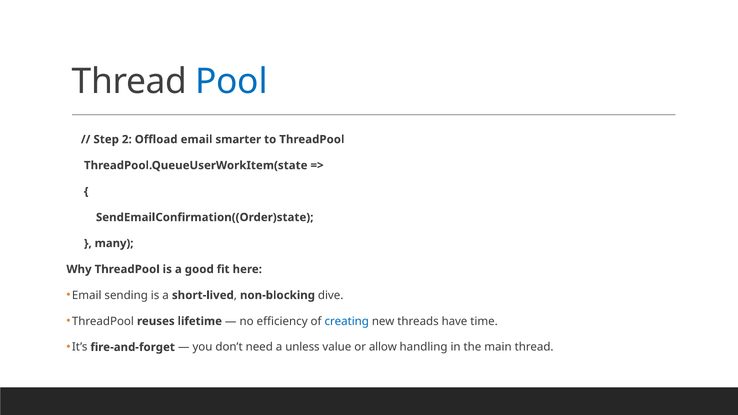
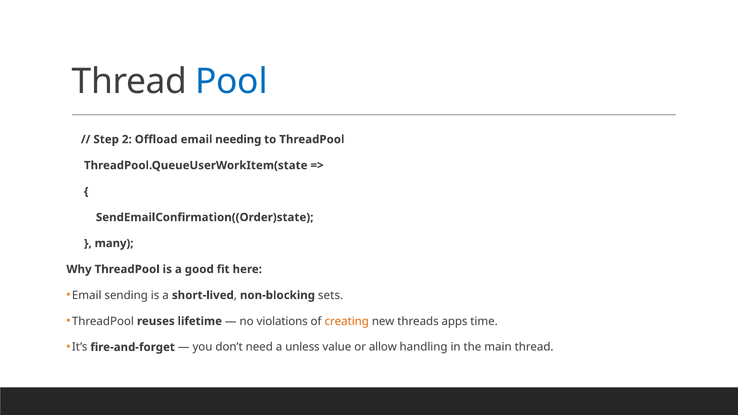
smarter: smarter -> needing (238, 139)
dive: dive -> sets (331, 295)
efficiency: efficiency -> violations (282, 321)
creating colour: blue -> orange (347, 321)
have: have -> apps (455, 321)
